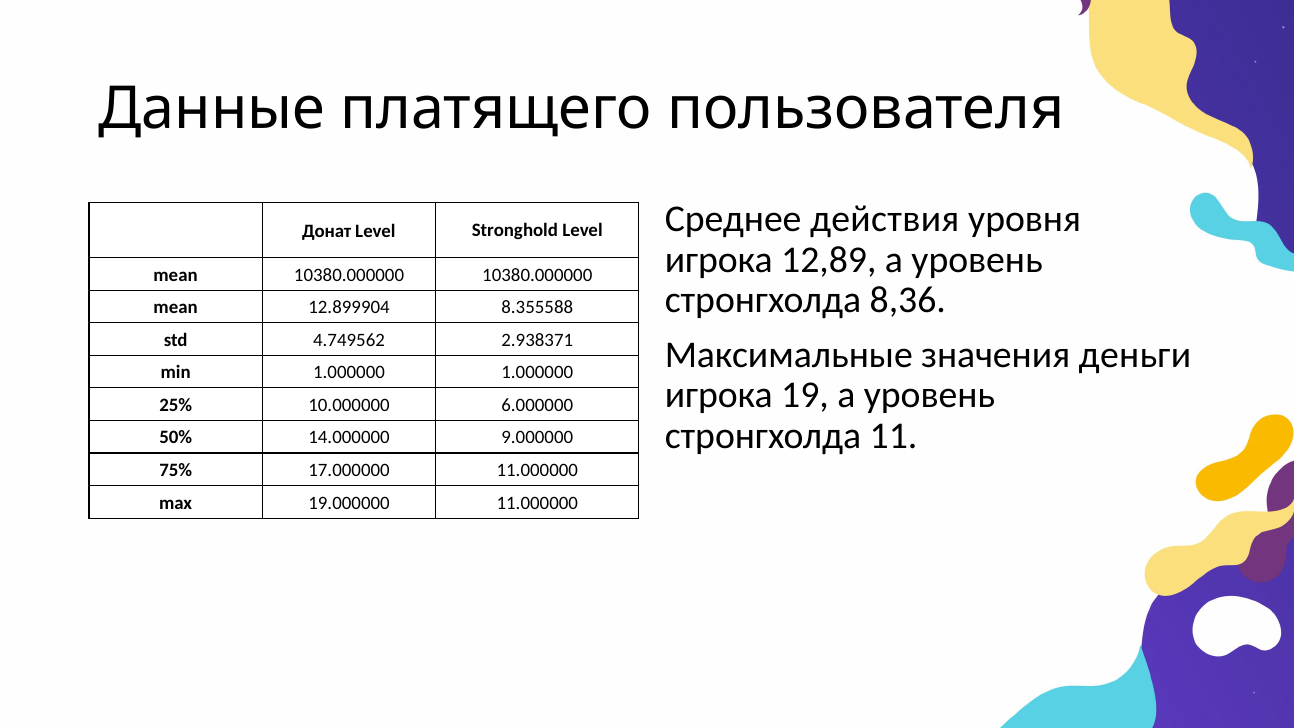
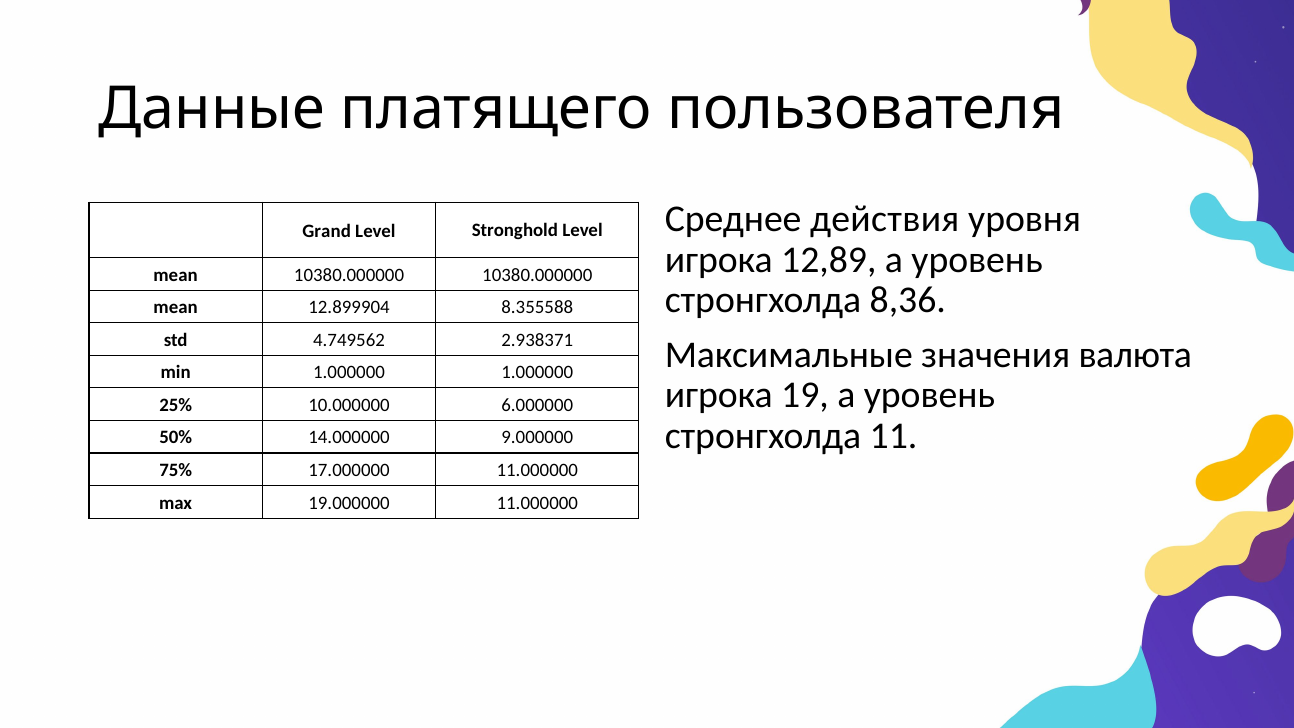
Донат: Донат -> Grand (327, 231)
деньги: деньги -> валюта (1135, 355)
